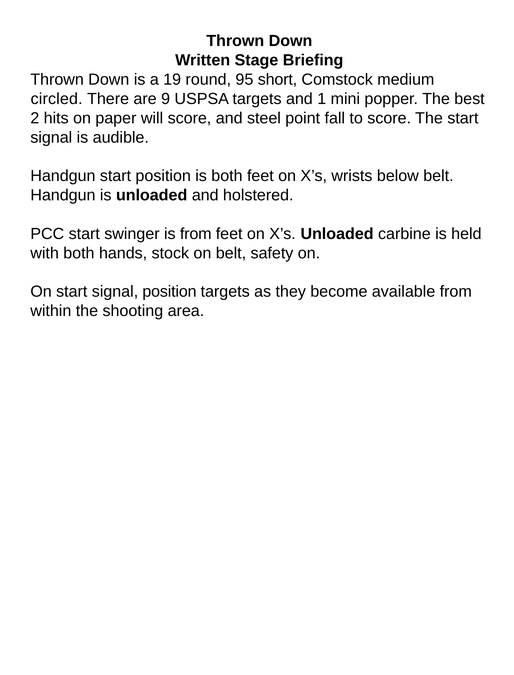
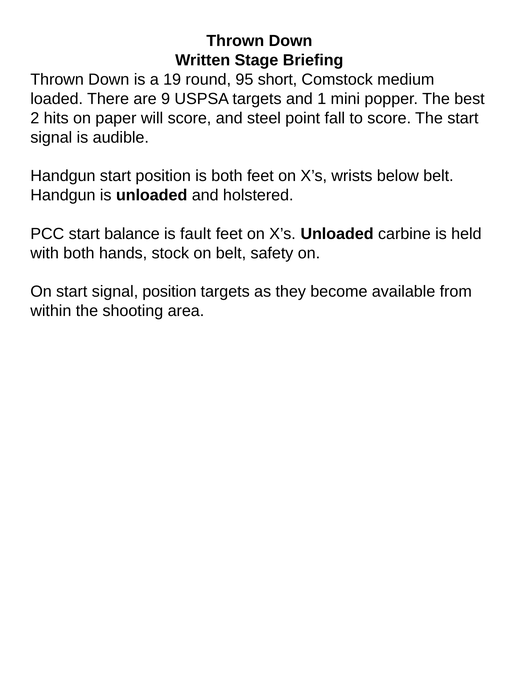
circled: circled -> loaded (57, 99)
swinger: swinger -> balance (132, 234)
is from: from -> fault (196, 234)
